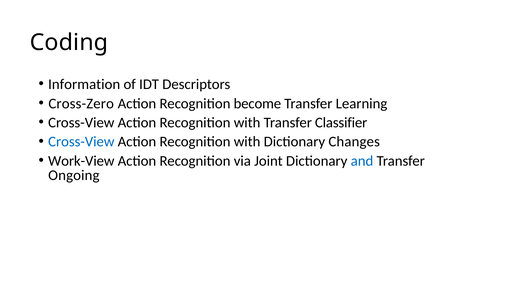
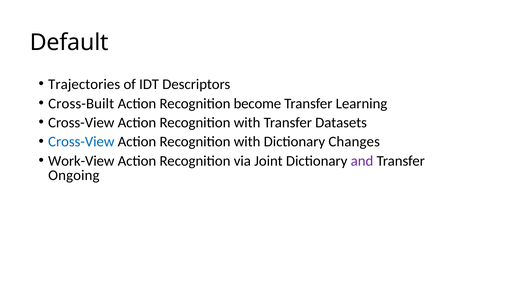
Coding: Coding -> Default (69, 43)
Information: Information -> Trajectories (84, 84)
Cross-Zero: Cross-Zero -> Cross-Built (81, 104)
Classifier: Classifier -> Datasets (341, 123)
and colour: blue -> purple (362, 161)
